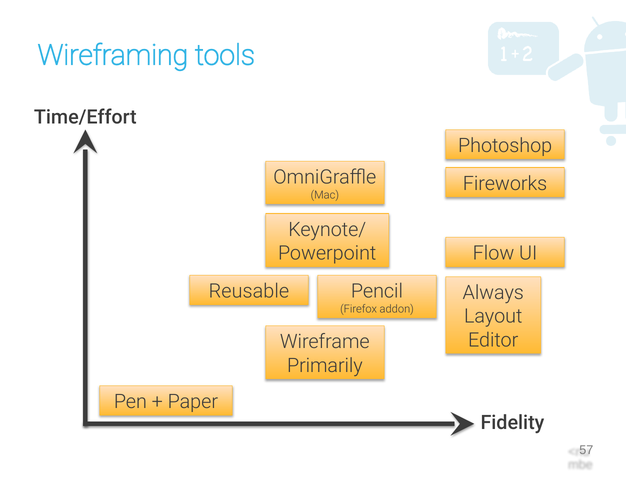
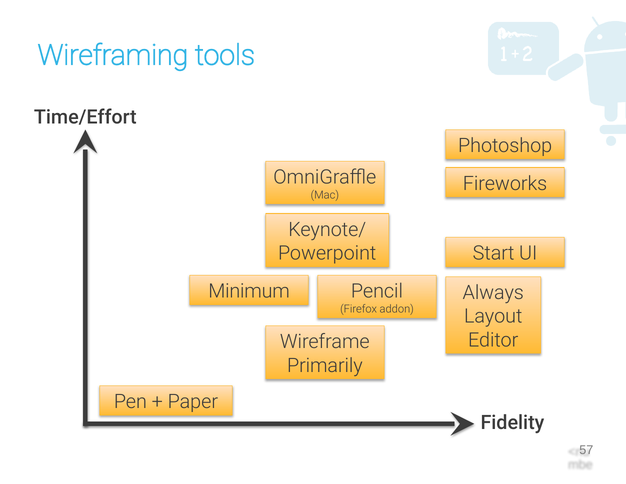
Flow: Flow -> Start (494, 253)
Reusable: Reusable -> Minimum (249, 291)
